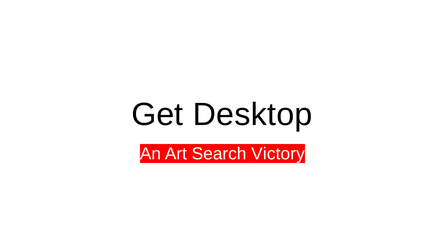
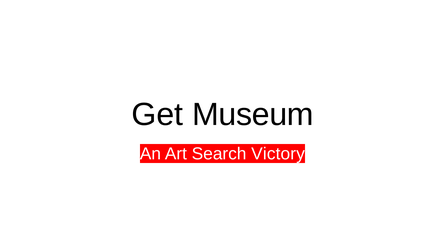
Desktop: Desktop -> Museum (253, 115)
